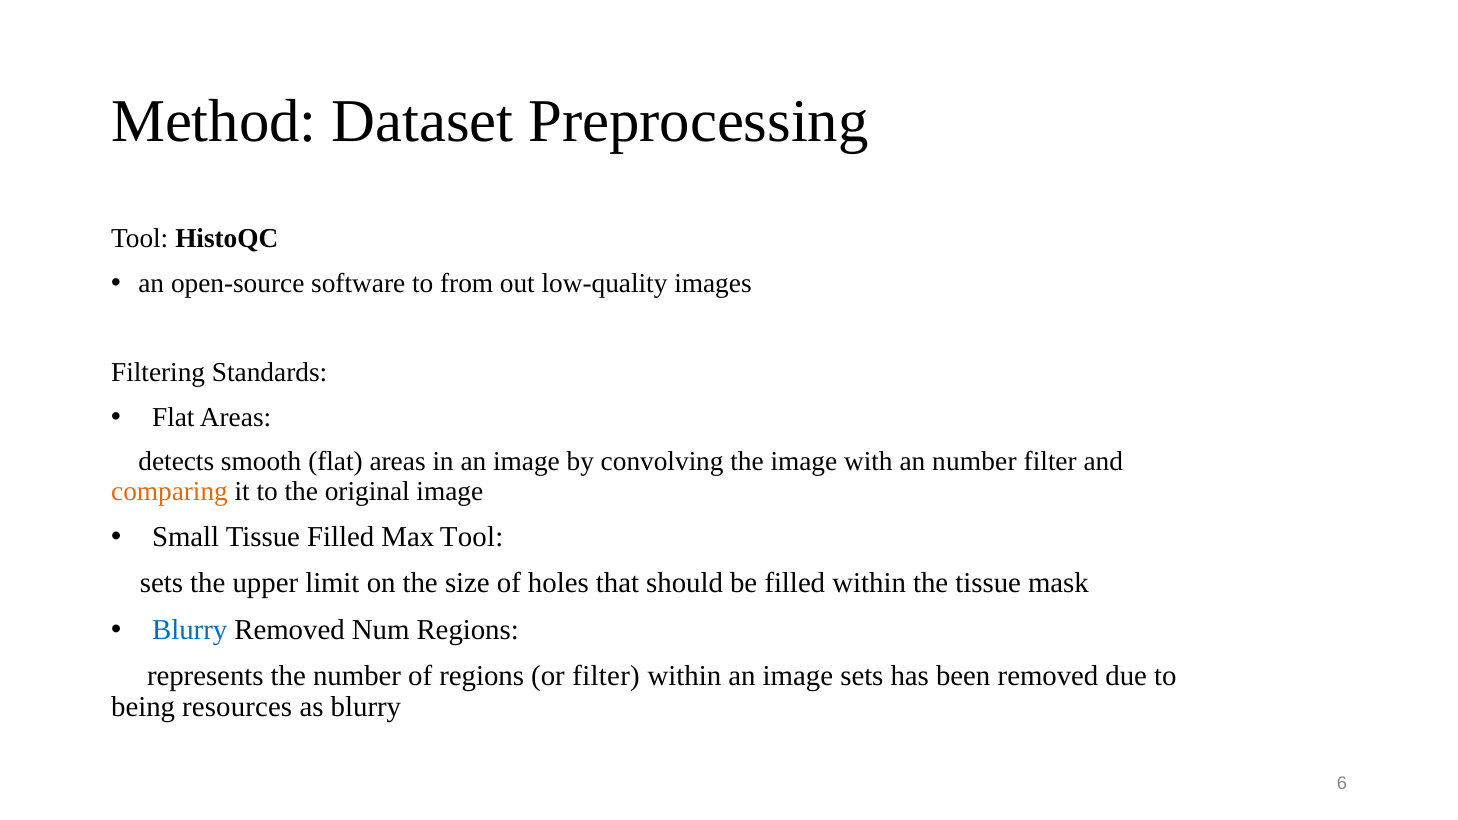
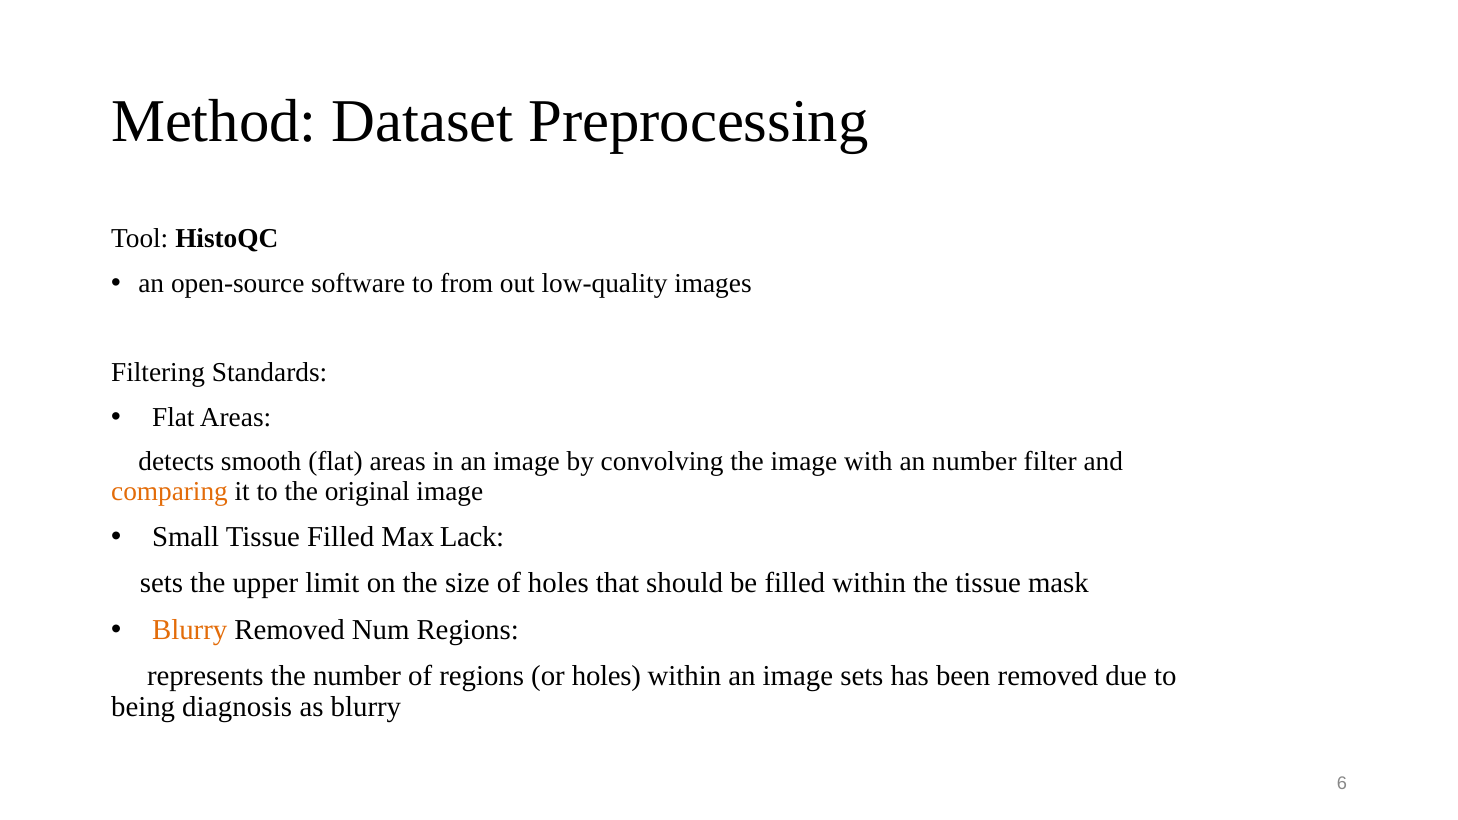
Max Tool: Tool -> Lack (472, 537)
Blurry colour: blue -> orange (190, 630)
or filter: filter -> holes (606, 676)
resources: resources -> diagnosis (237, 707)
